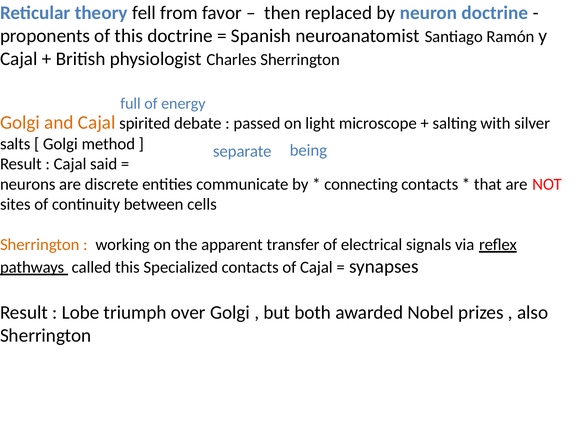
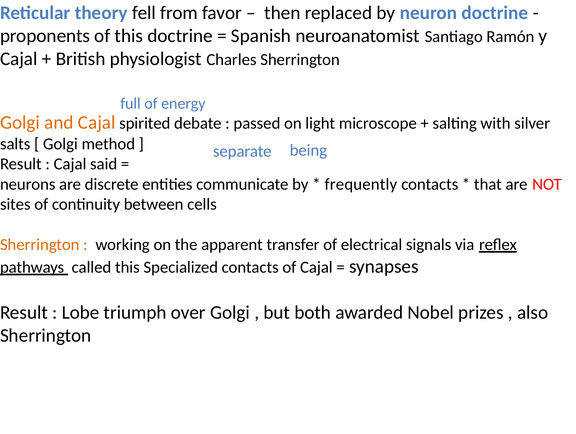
connecting: connecting -> frequently (361, 184)
